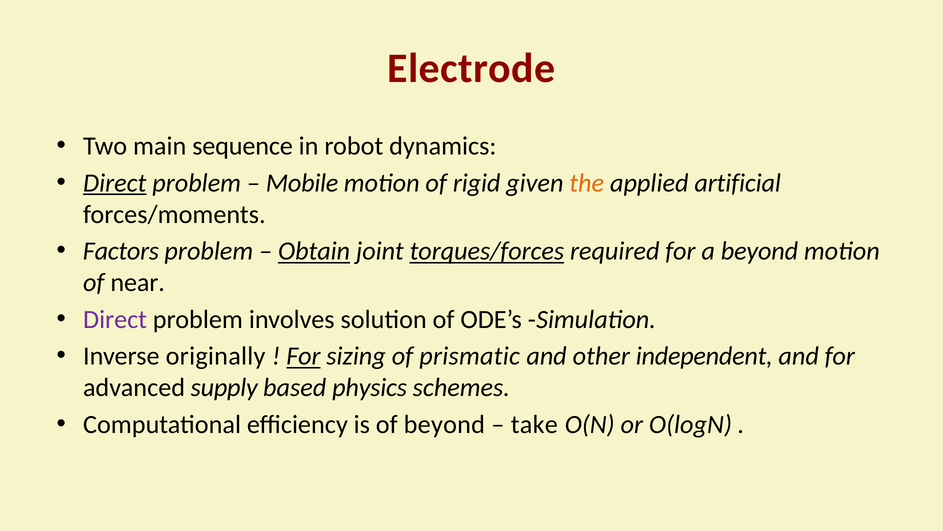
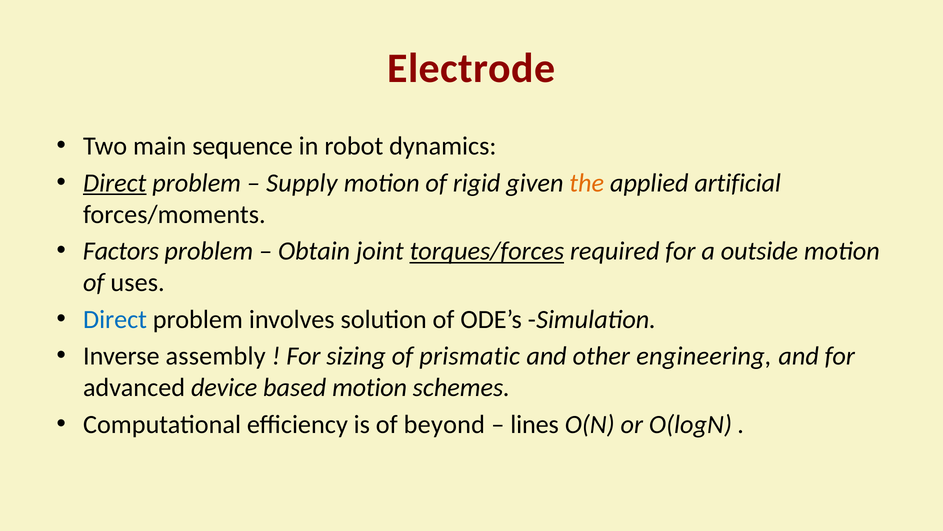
Mobile: Mobile -> Supply (302, 183)
Obtain underline: present -> none (314, 251)
a beyond: beyond -> outside (759, 251)
near: near -> uses (138, 282)
Direct colour: purple -> blue (115, 319)
originally: originally -> assembly (216, 356)
For underline: present -> none (303, 356)
independent: independent -> engineering (704, 356)
supply: supply -> device (224, 387)
based physics: physics -> motion (370, 387)
take: take -> lines (535, 424)
